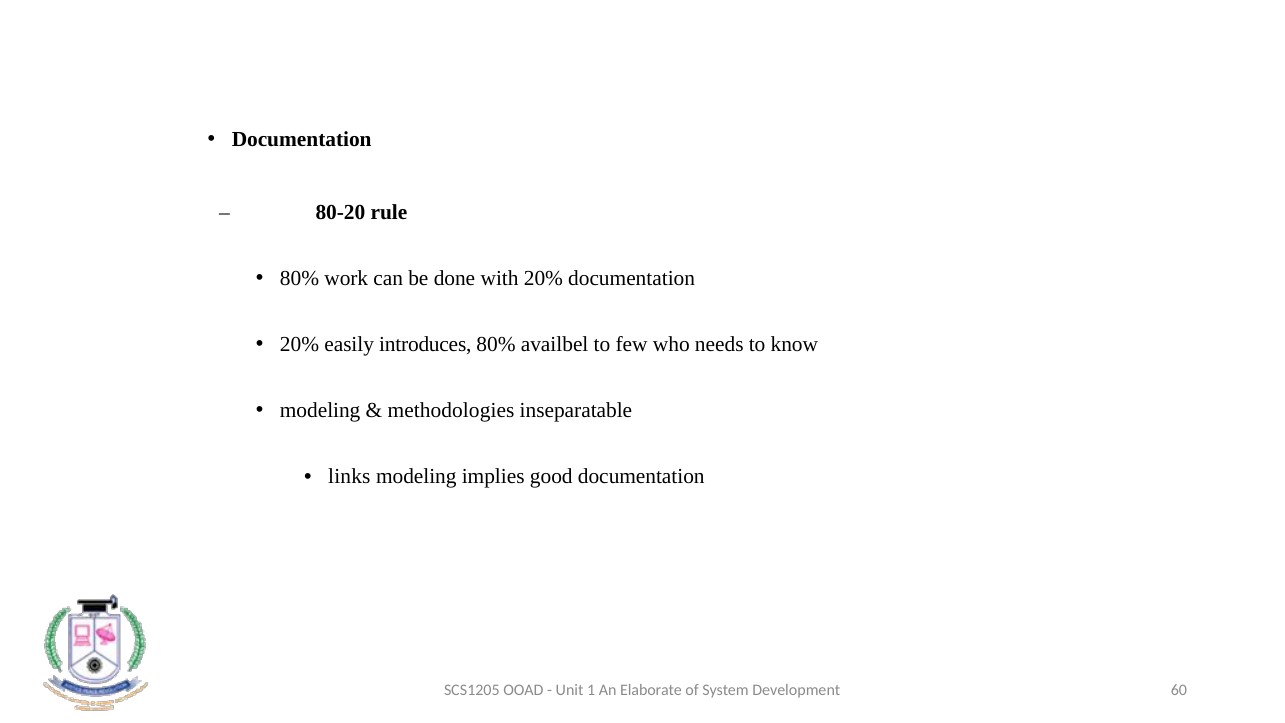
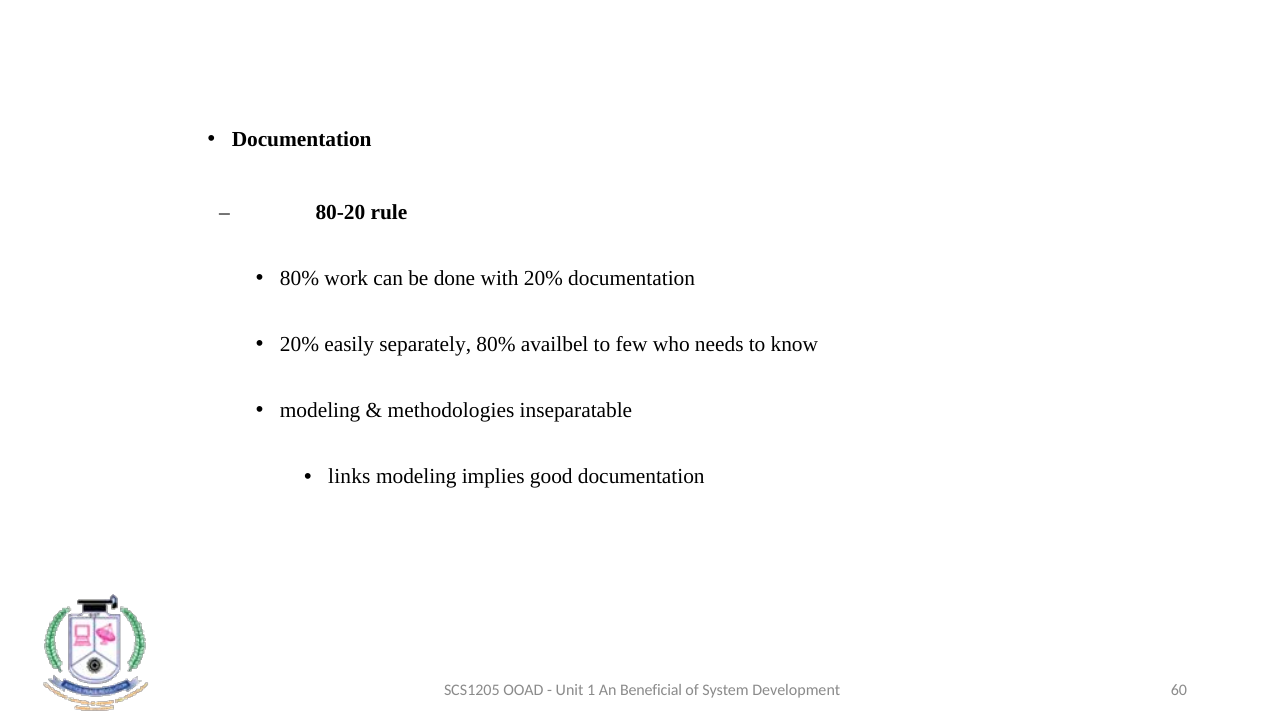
introduces: introduces -> separately (425, 344)
Elaborate: Elaborate -> Beneficial (651, 690)
